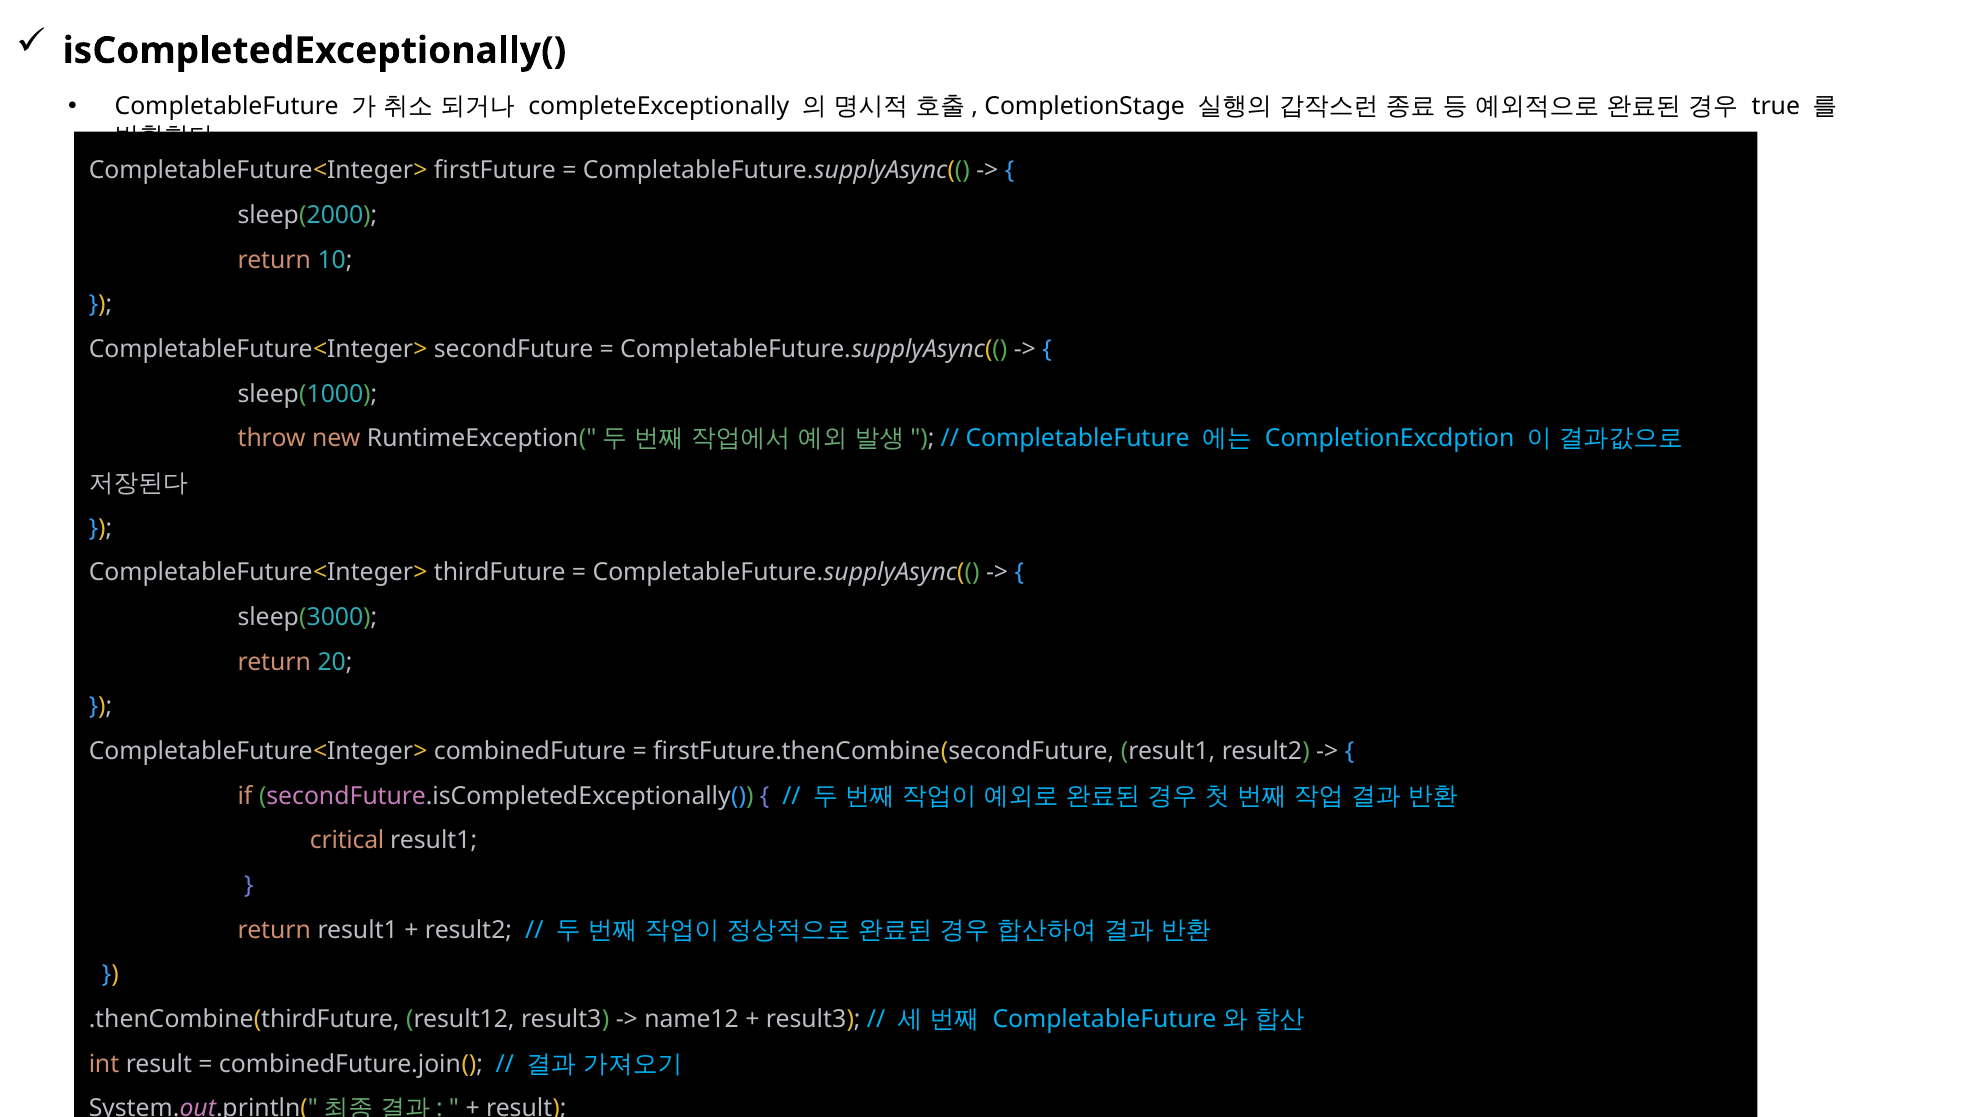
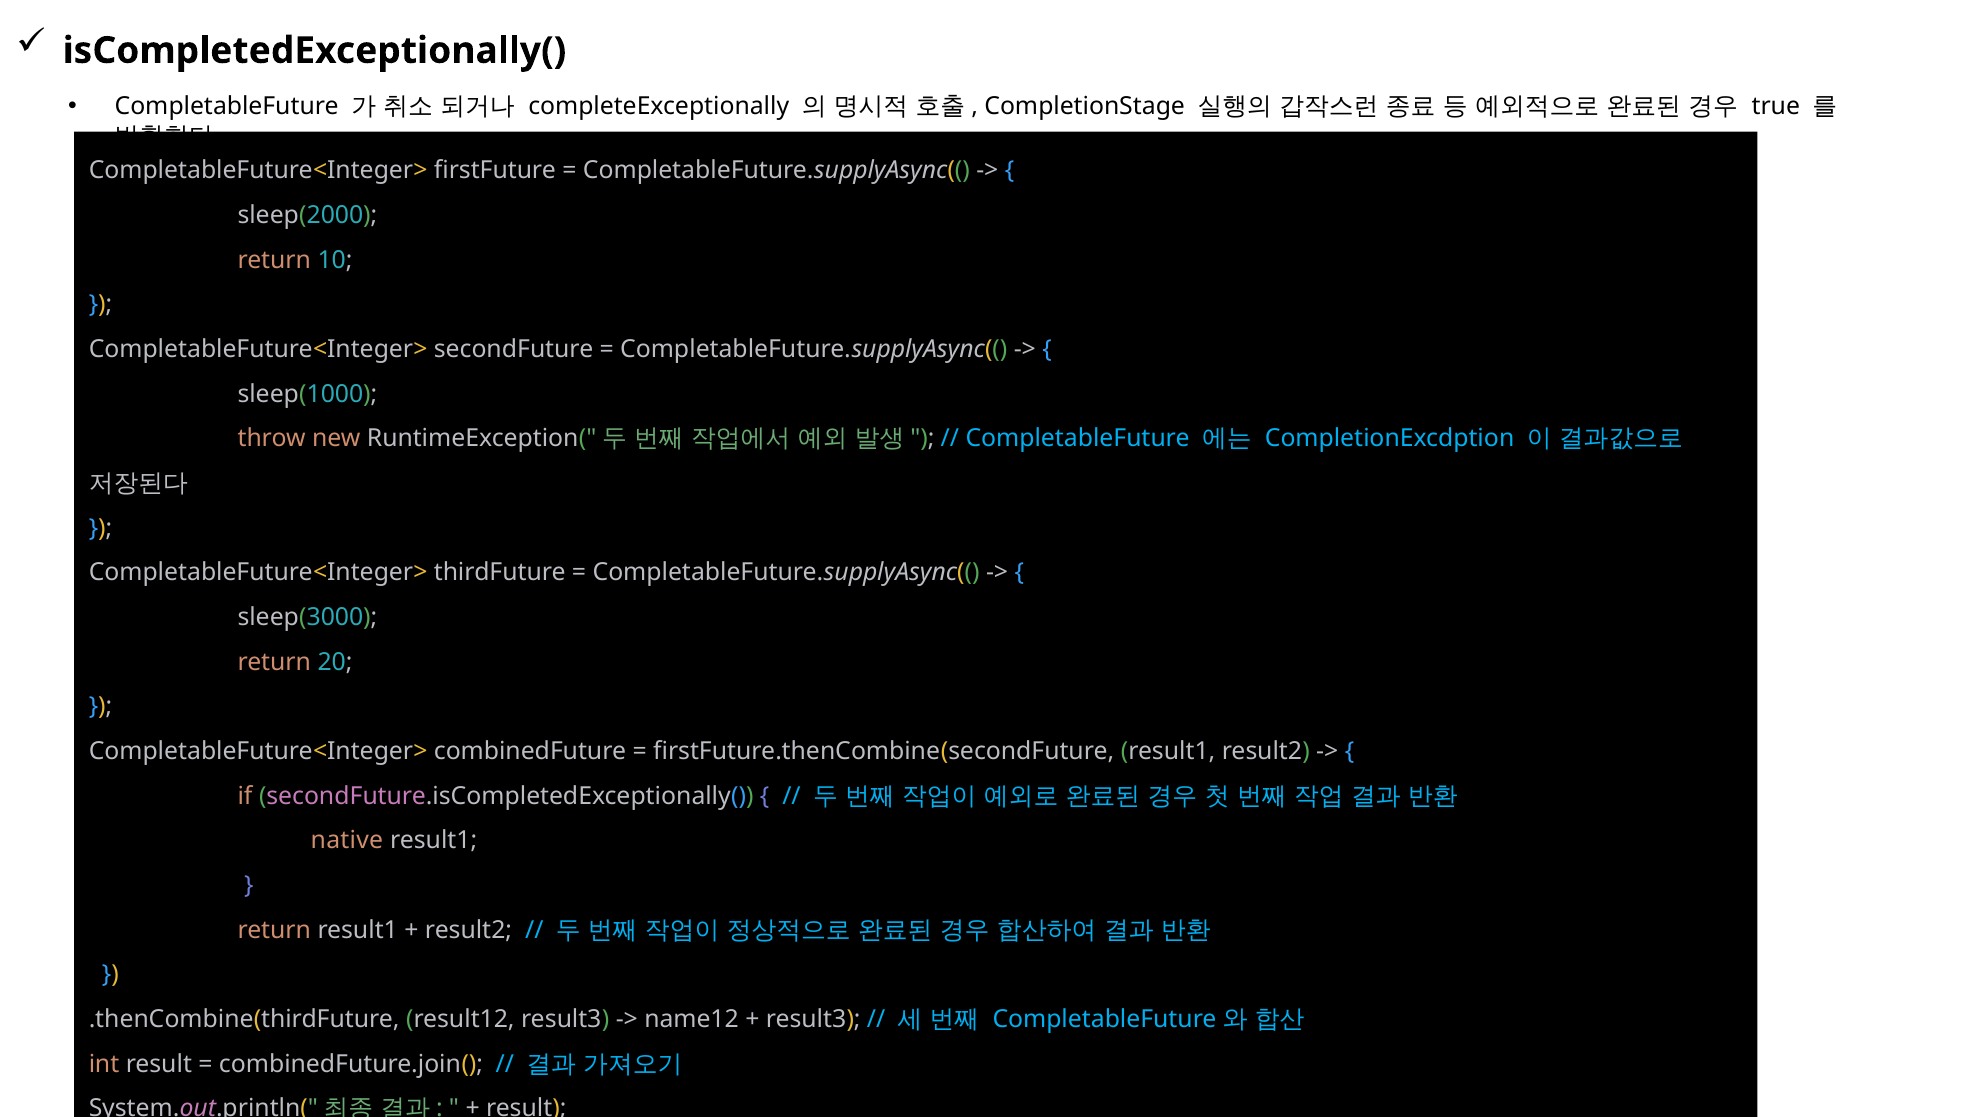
critical: critical -> native (347, 840)
